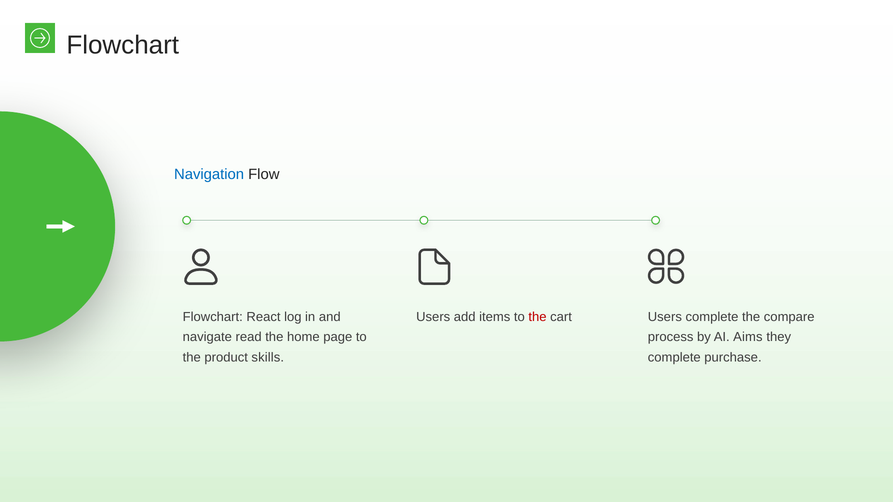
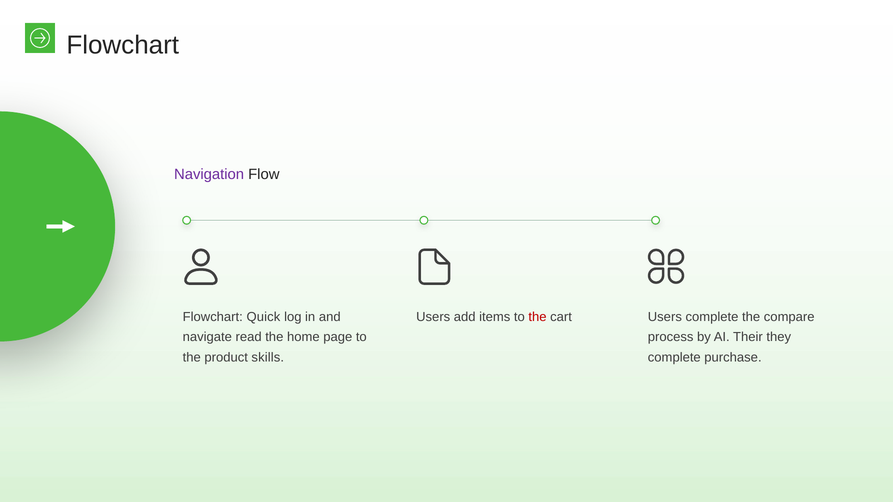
Navigation colour: blue -> purple (209, 174)
React: React -> Quick (263, 317)
Aims: Aims -> Their (748, 337)
